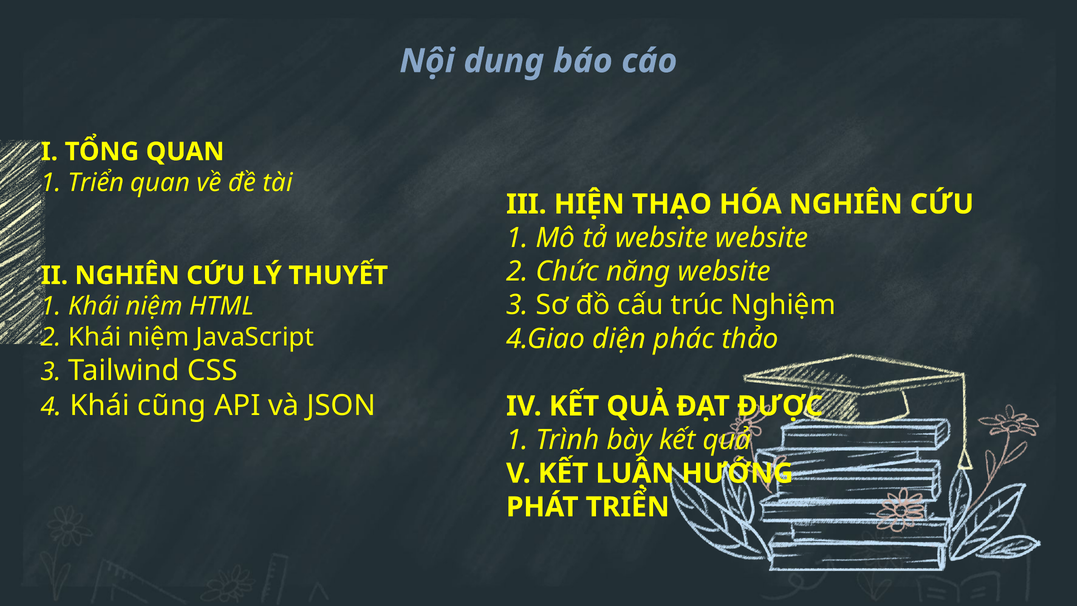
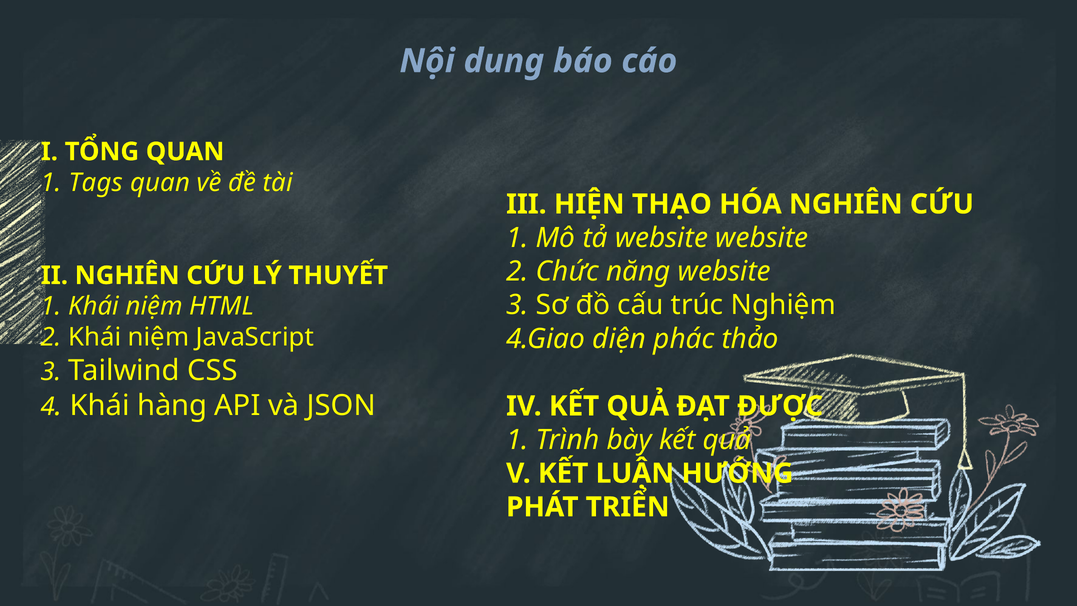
1 Triển: Triển -> Tags (96, 183)
cũng: cũng -> hàng (172, 406)
